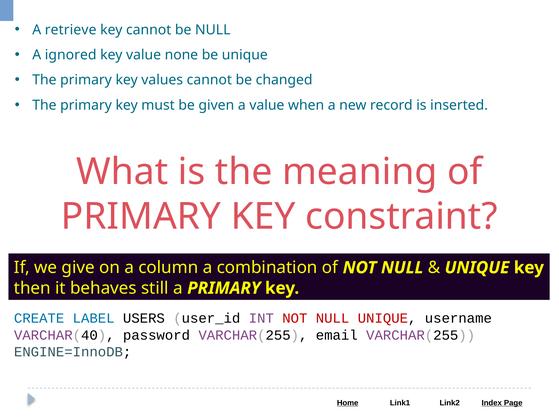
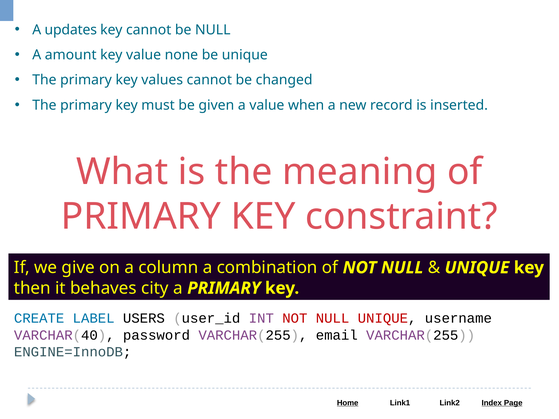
retrieve: retrieve -> updates (71, 30)
ignored: ignored -> amount (71, 55)
still: still -> city (155, 288)
